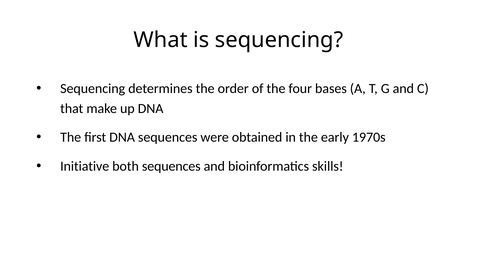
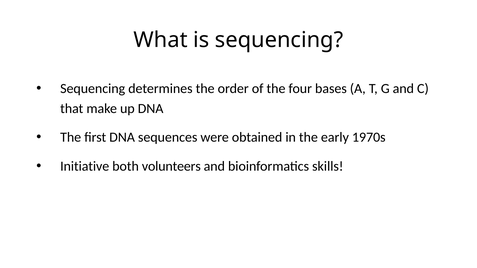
both sequences: sequences -> volunteers (171, 166)
